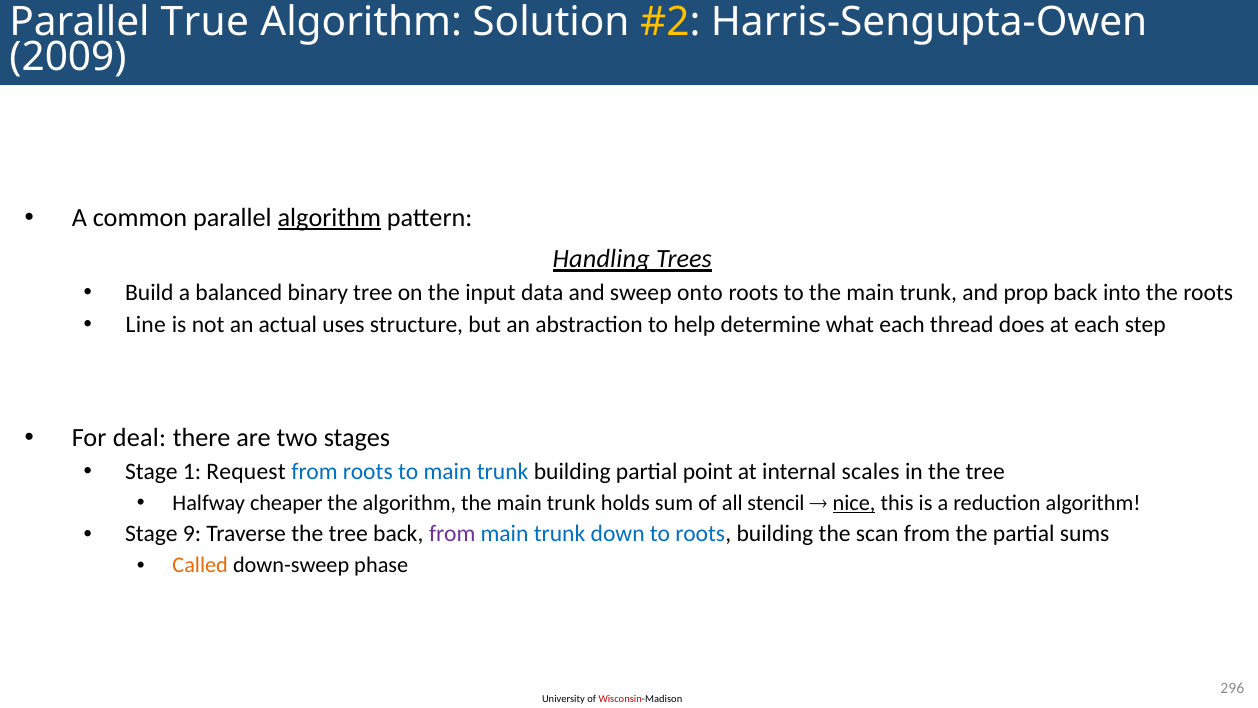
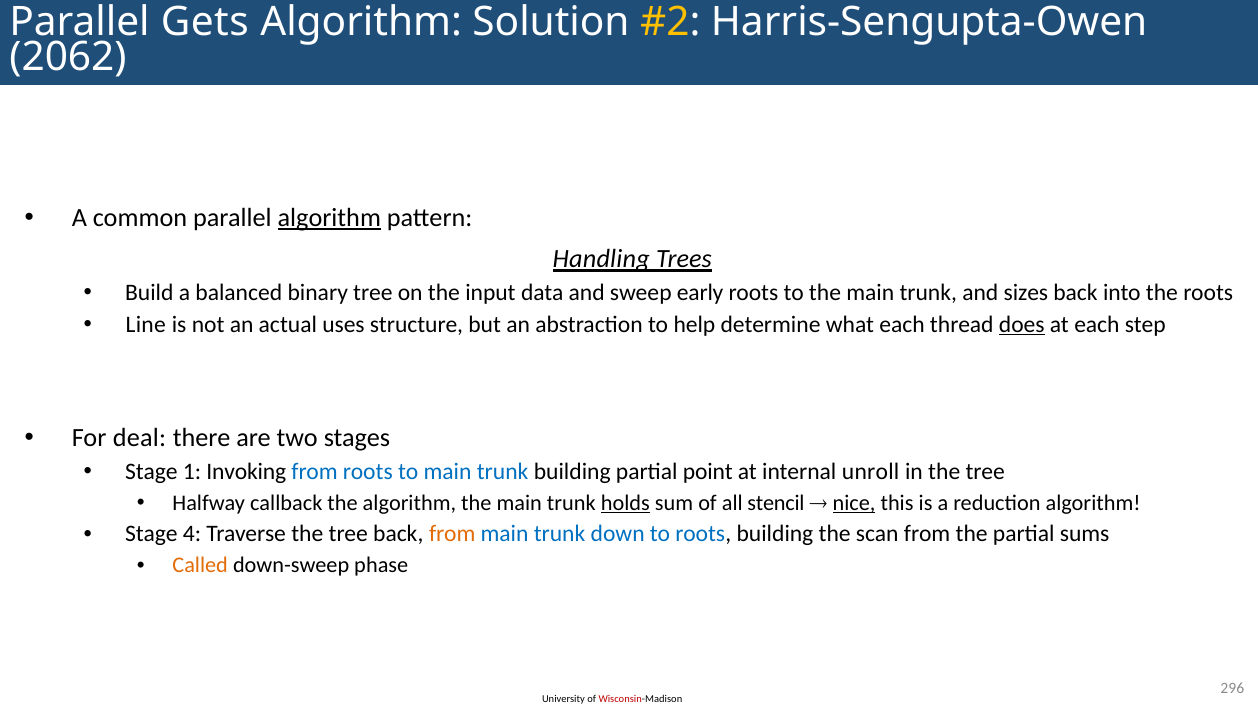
True: True -> Gets (205, 22)
2009: 2009 -> 2062 (68, 57)
onto: onto -> early (700, 292)
prop: prop -> sizes (1026, 292)
does underline: none -> present (1022, 324)
Request: Request -> Invoking (246, 471)
scales: scales -> unroll (871, 471)
cheaper: cheaper -> callback (286, 503)
holds underline: none -> present (625, 503)
9: 9 -> 4 (192, 534)
from colour: purple -> orange (452, 534)
